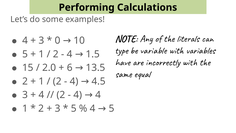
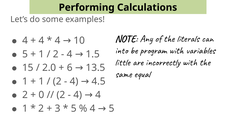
3: 3 -> 4 (41, 40)
0: 0 -> 4 (57, 40)
type: type -> into (121, 50)
variable: variable -> program (153, 50)
have: have -> little (123, 62)
2: 2 -> 1 (25, 81)
3: 3 -> 2 (25, 95)
4: 4 -> 0 (41, 95)
